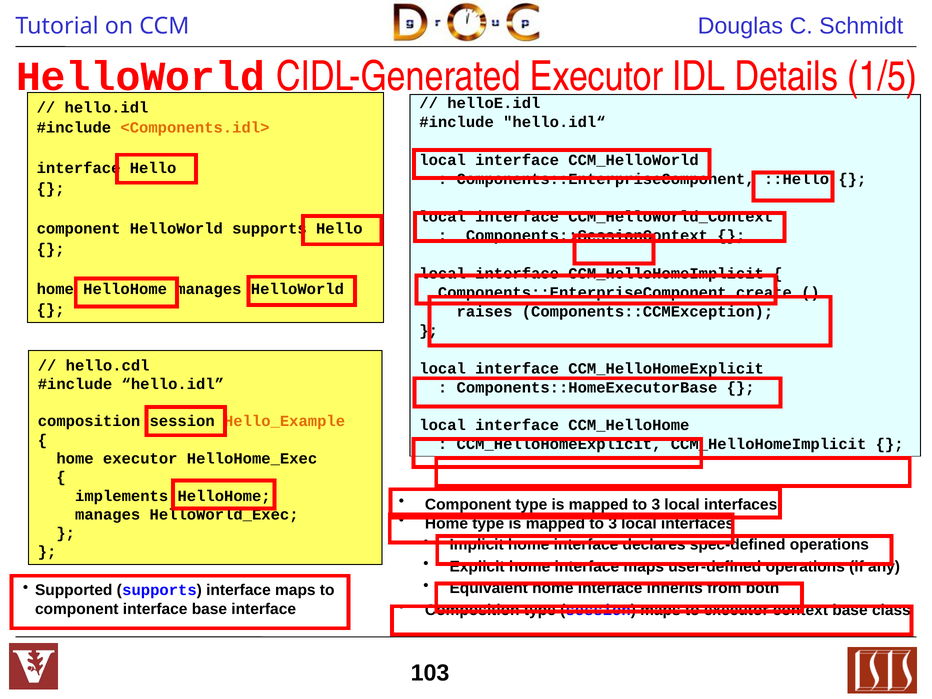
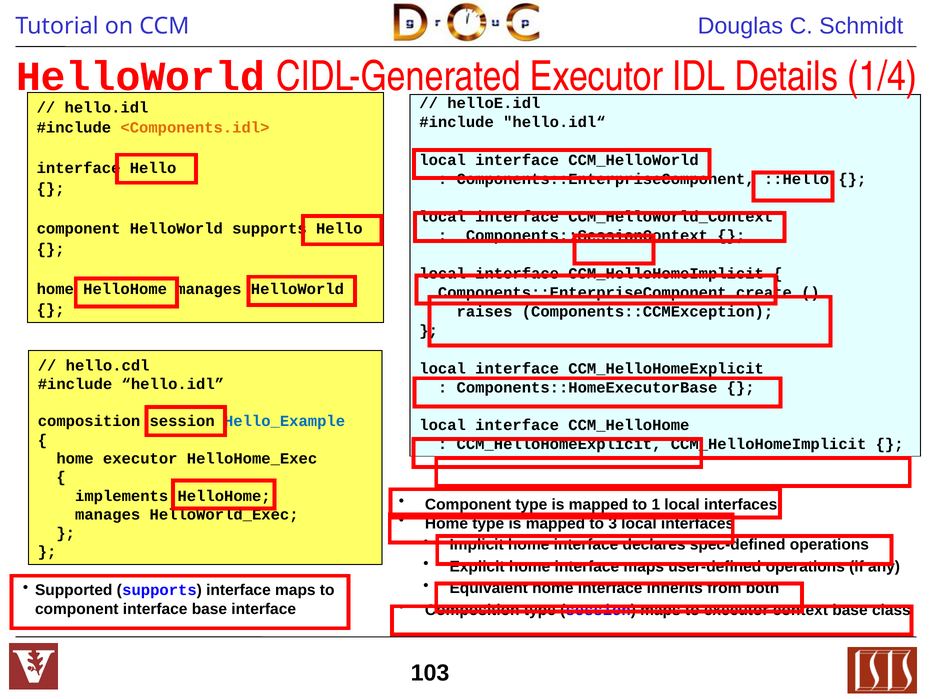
1/5: 1/5 -> 1/4 (882, 77)
Hello_Example colour: orange -> blue (285, 421)
3: 3 -> 1 (656, 505)
